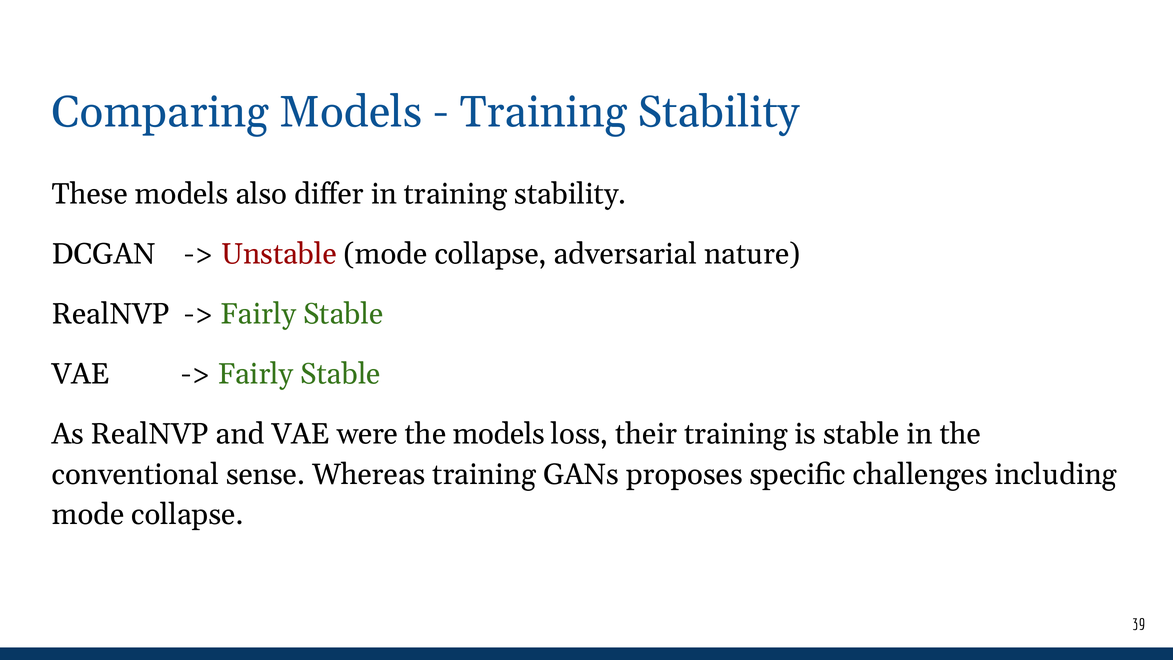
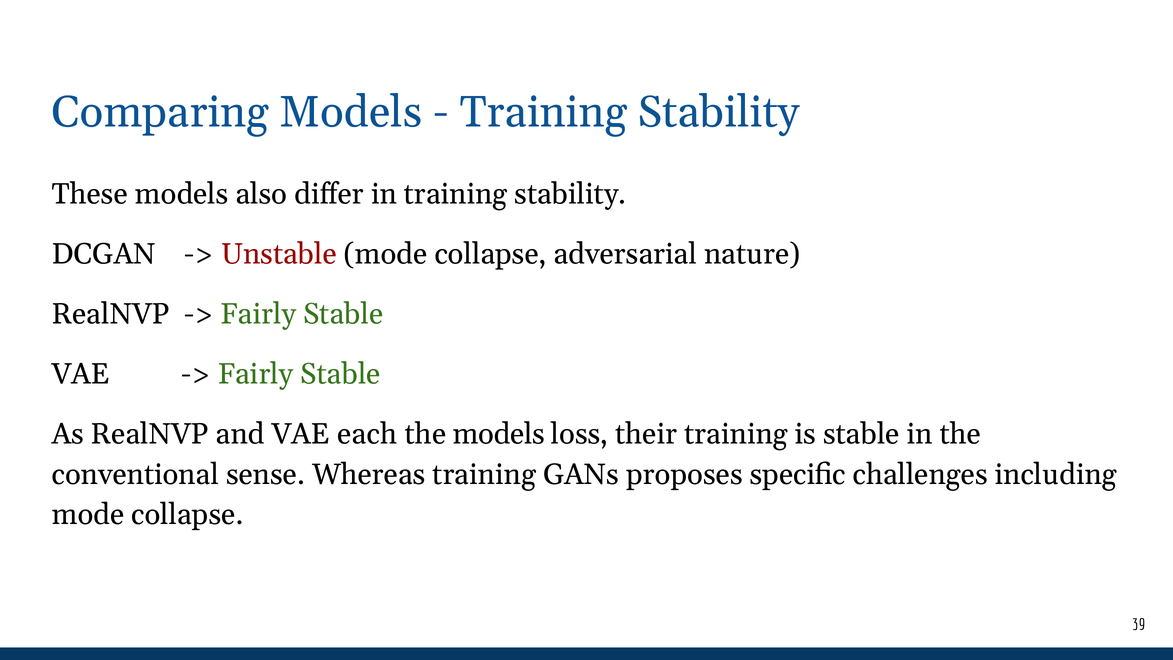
were: were -> each (367, 434)
